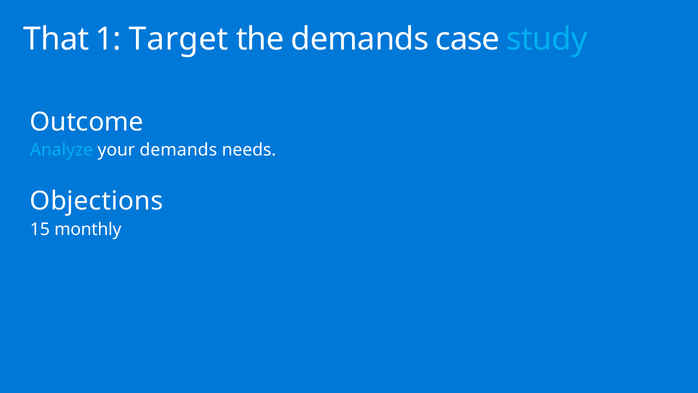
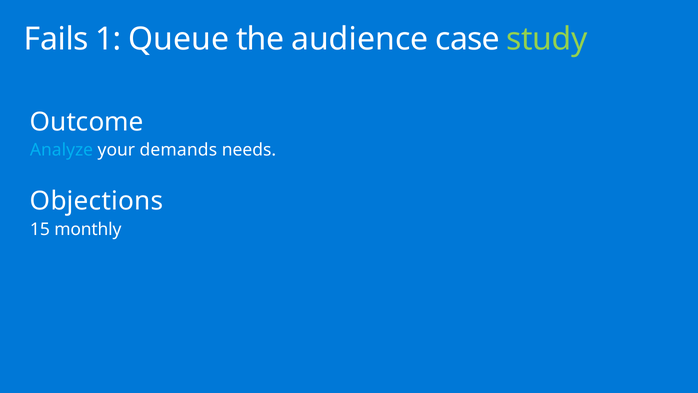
That: That -> Fails (56, 39)
Target: Target -> Queue (179, 39)
the demands: demands -> audience (360, 39)
study colour: light blue -> light green (547, 39)
